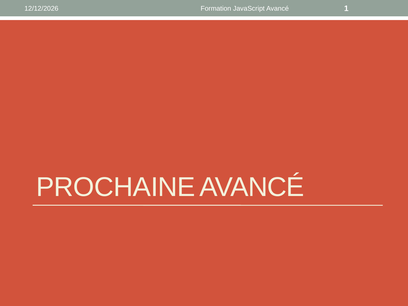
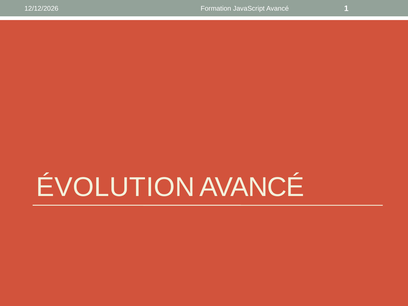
PROCHAINE: PROCHAINE -> ÉVOLUTION (116, 187)
